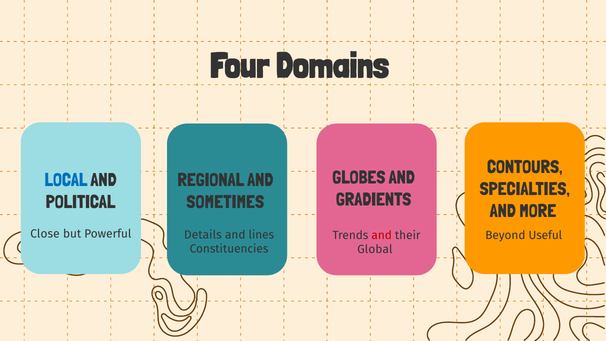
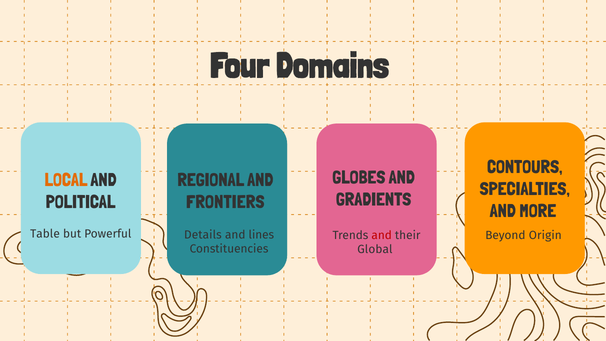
LOCAL colour: blue -> orange (66, 180)
SOMETIMES: SOMETIMES -> FRONTIERS (225, 202)
Close: Close -> Table (45, 234)
Useful: Useful -> Origin (545, 235)
